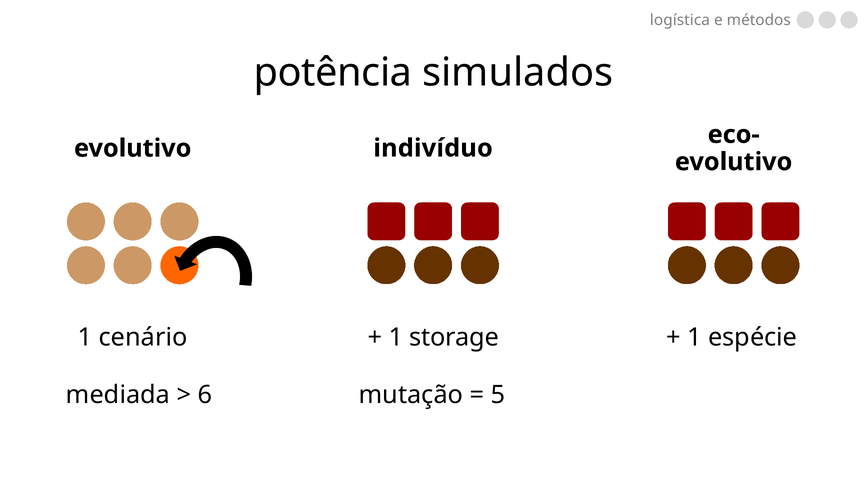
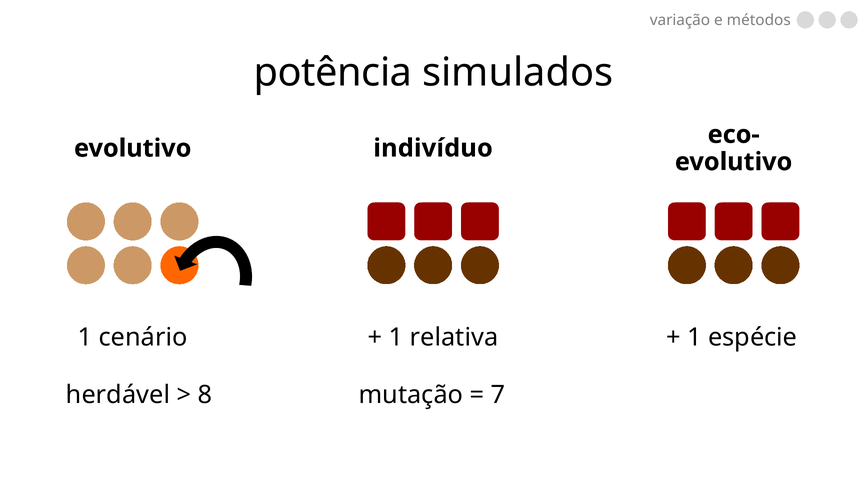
logística: logística -> variação (680, 20)
storage: storage -> relativa (454, 337)
mediada: mediada -> herdável (118, 395)
6: 6 -> 8 (205, 395)
5: 5 -> 7 (498, 395)
